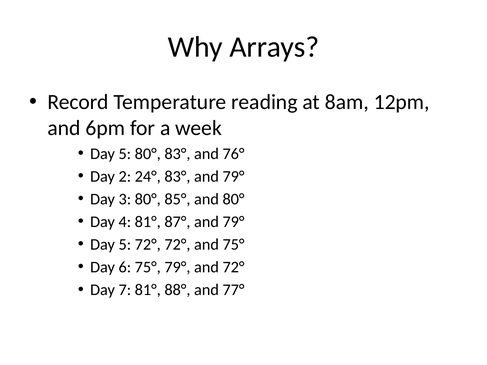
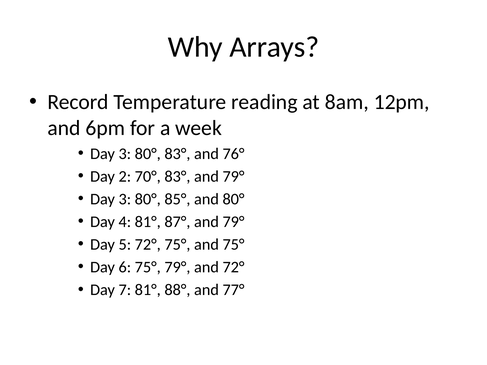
5: 5 -> 3 (125, 154)
24°: 24° -> 70° (148, 176)
72° 72°: 72° -> 75° (177, 245)
